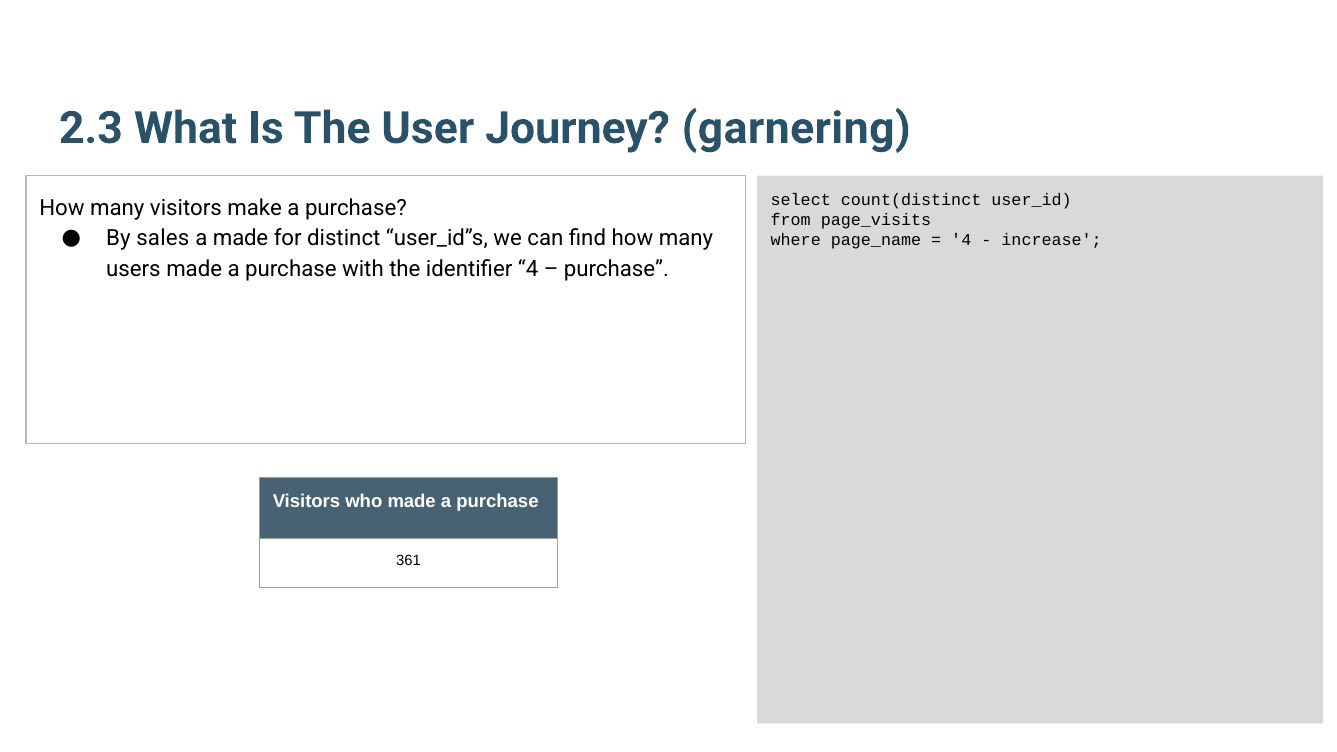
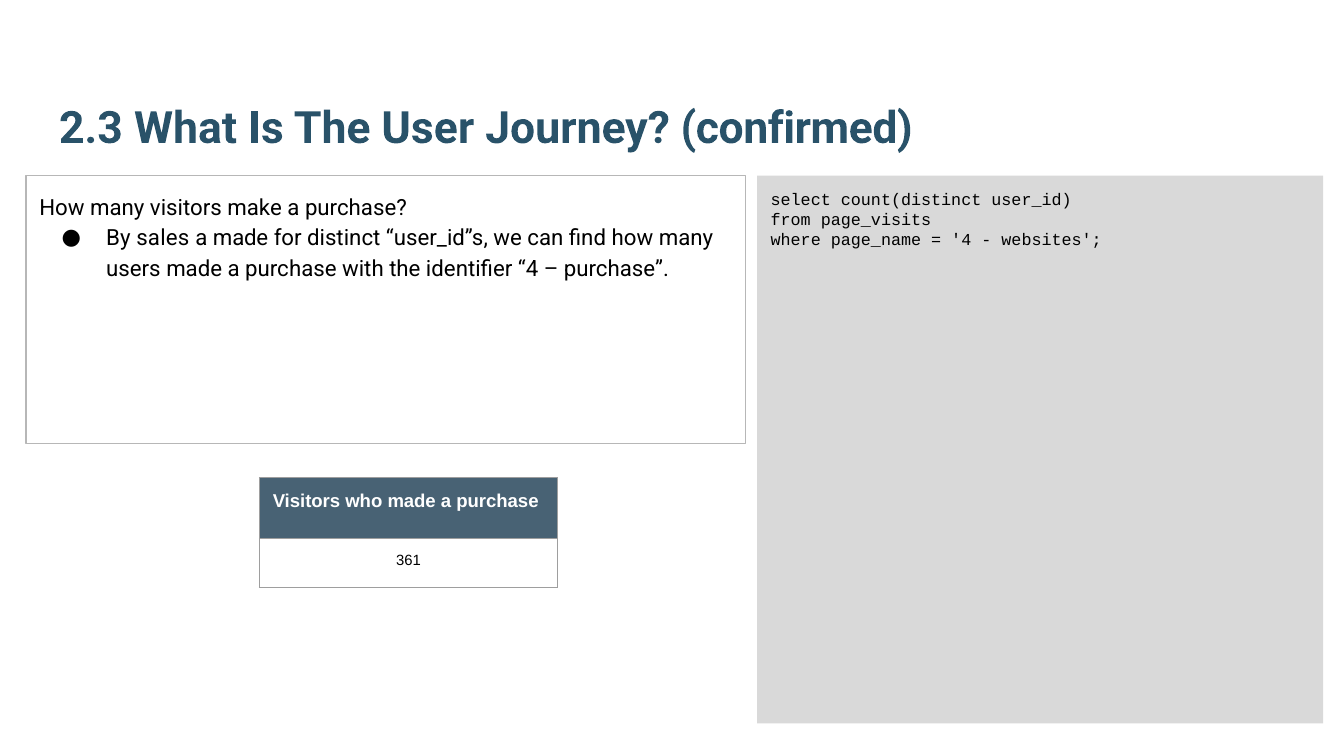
garnering: garnering -> confirmed (797, 128)
increase: increase -> websites (1052, 240)
